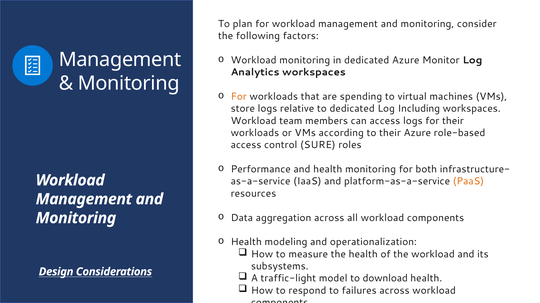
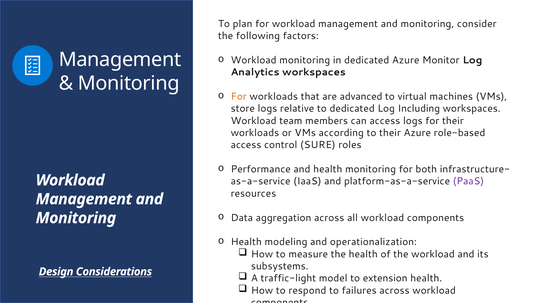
spending: spending -> advanced (361, 97)
PaaS colour: orange -> purple (468, 182)
download: download -> extension (385, 279)
